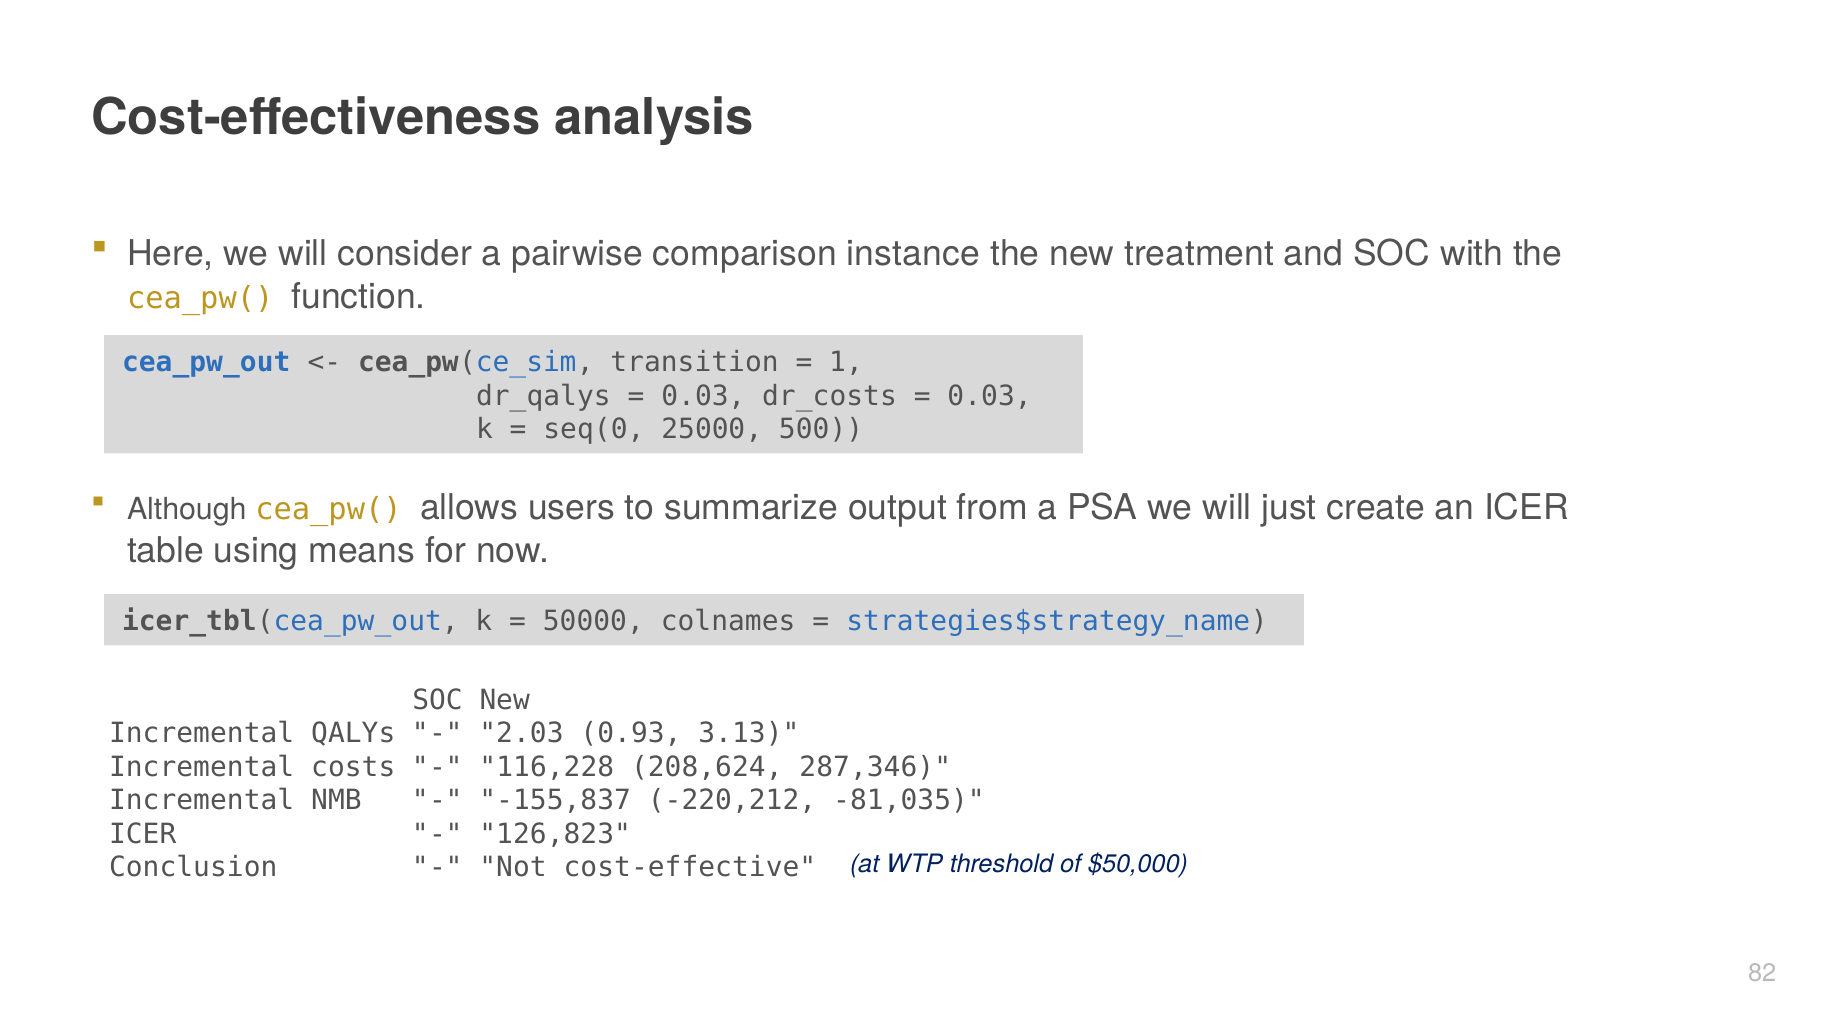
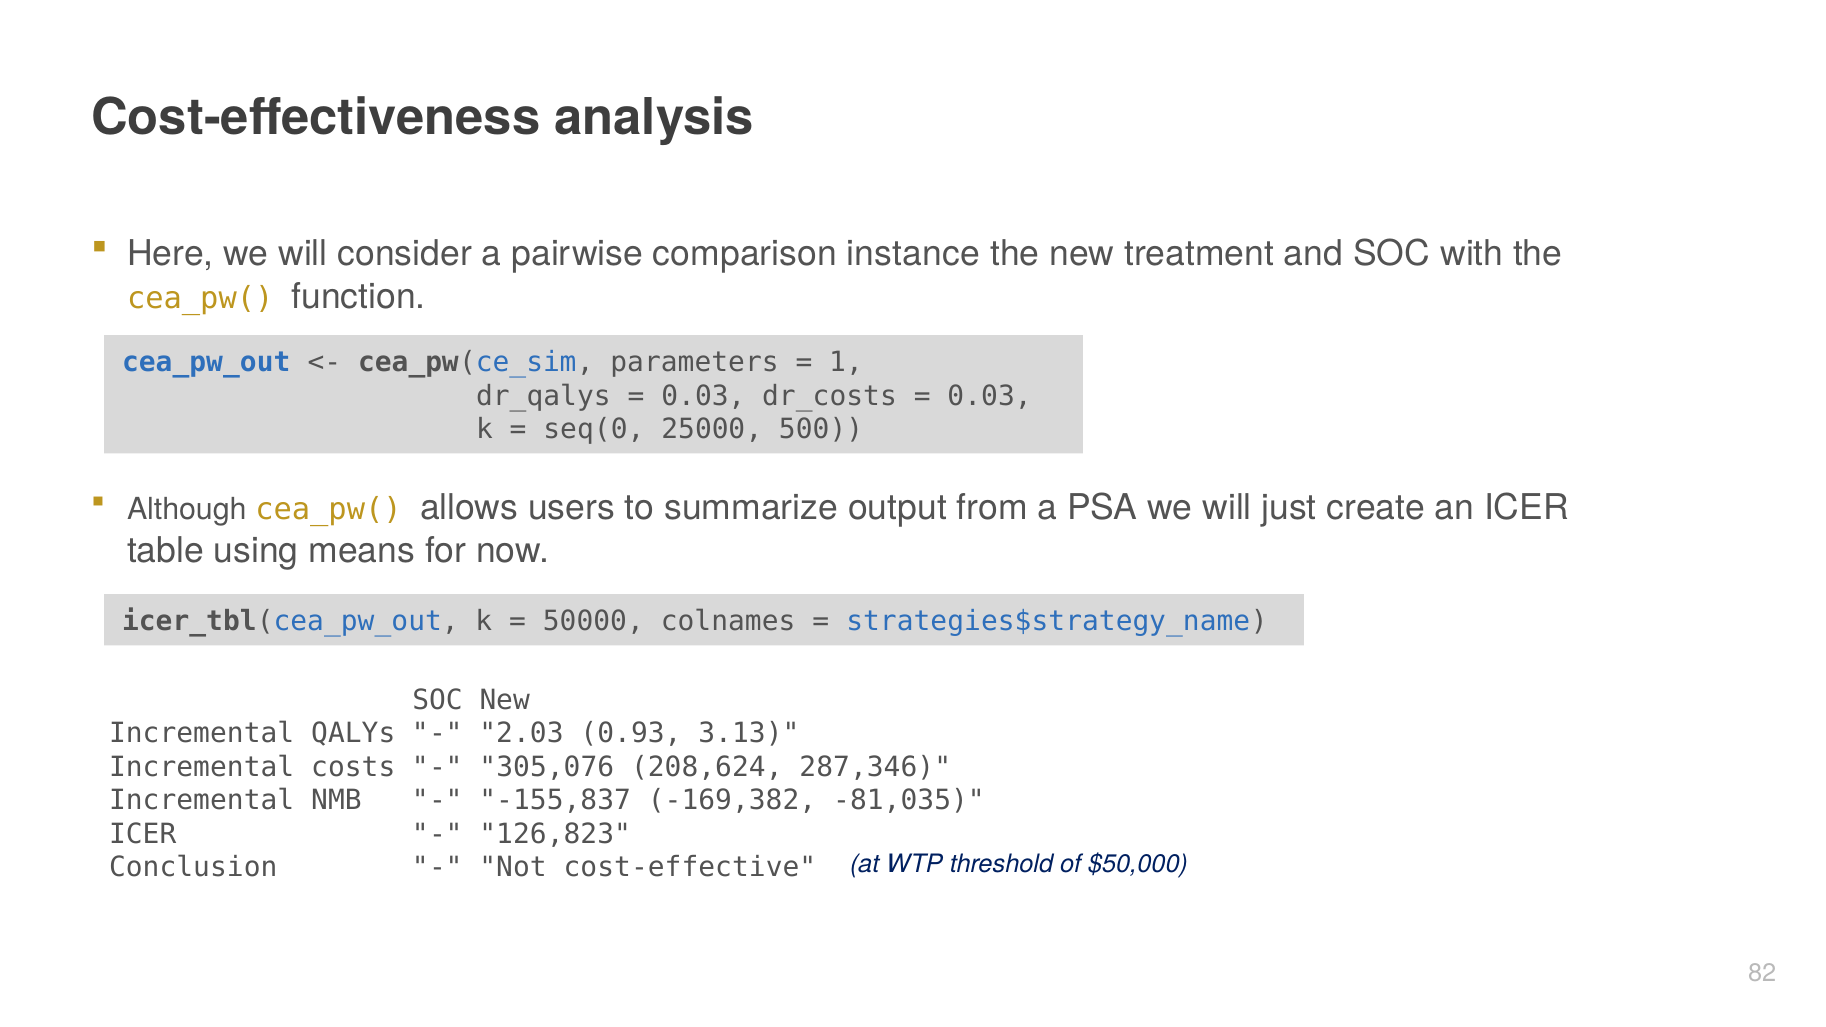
transition: transition -> parameters (695, 363)
116,228: 116,228 -> 305,076 (547, 767)
-220,212: -220,212 -> -169,382 (732, 801)
